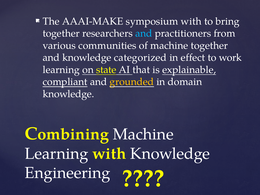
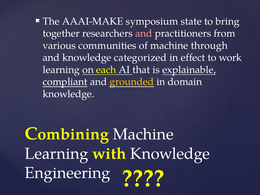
symposium with: with -> state (191, 21)
and colour: light blue -> pink (144, 33)
machine together: together -> through (209, 46)
state: state -> each (106, 70)
